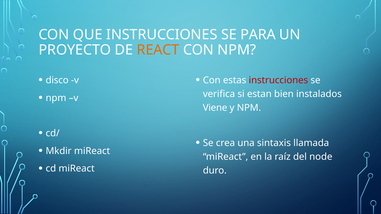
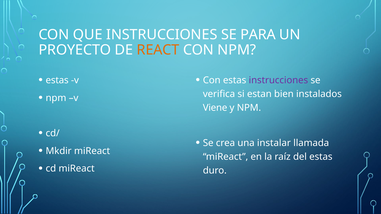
disco: disco -> estas (57, 80)
instrucciones colour: red -> purple (278, 80)
sintaxis: sintaxis -> instalar (274, 143)
del node: node -> estas (321, 157)
